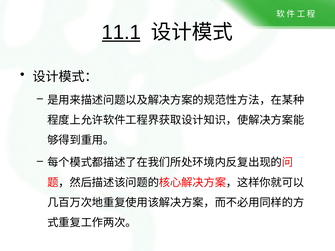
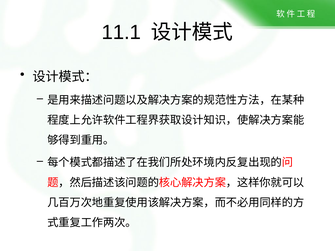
11.1 underline: present -> none (121, 32)
